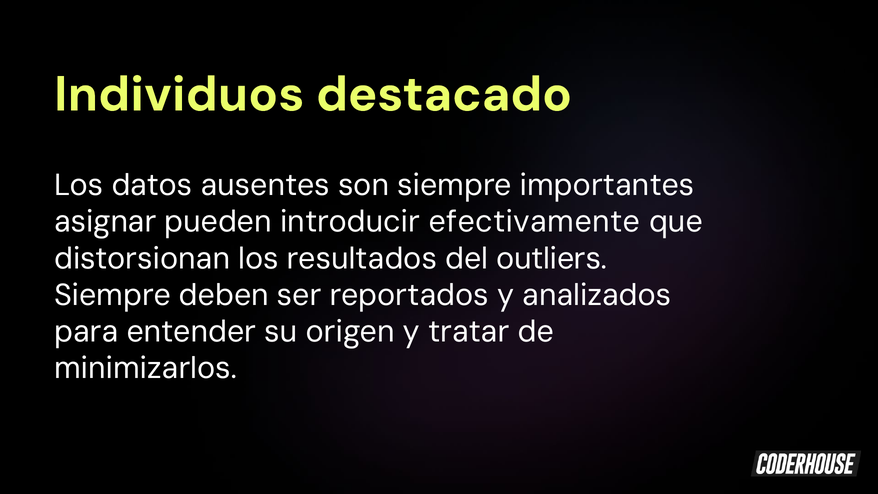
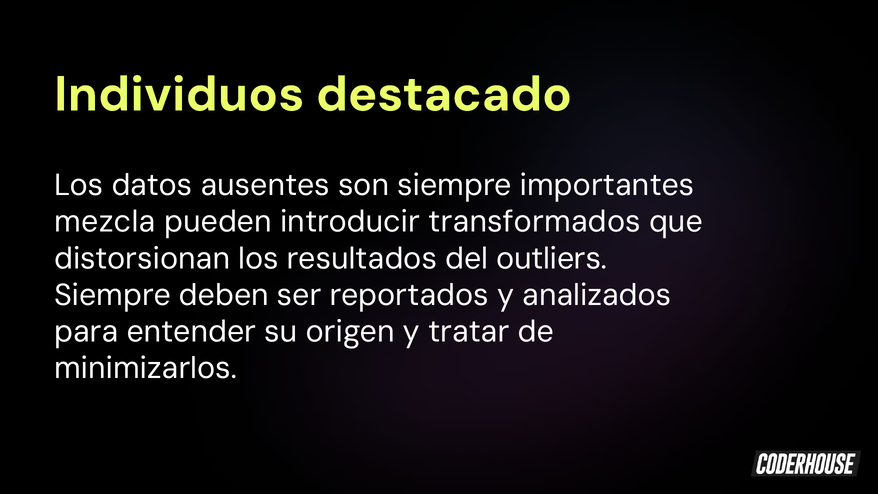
asignar: asignar -> mezcla (105, 222)
efectivamente: efectivamente -> transformados (535, 222)
